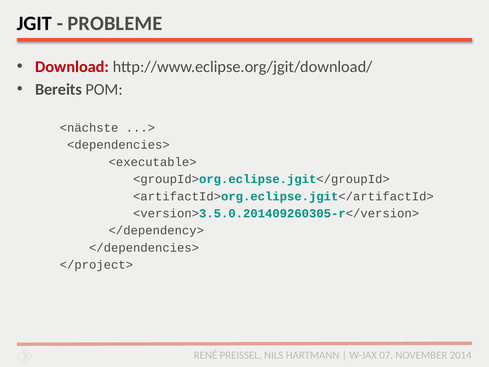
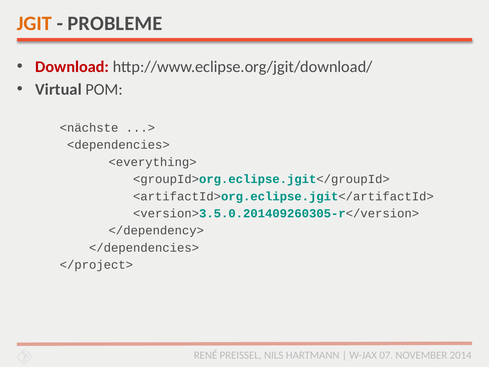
JGIT colour: black -> orange (34, 24)
Bereits: Bereits -> Virtual (58, 89)
<executable>: <executable> -> <everything> (153, 162)
